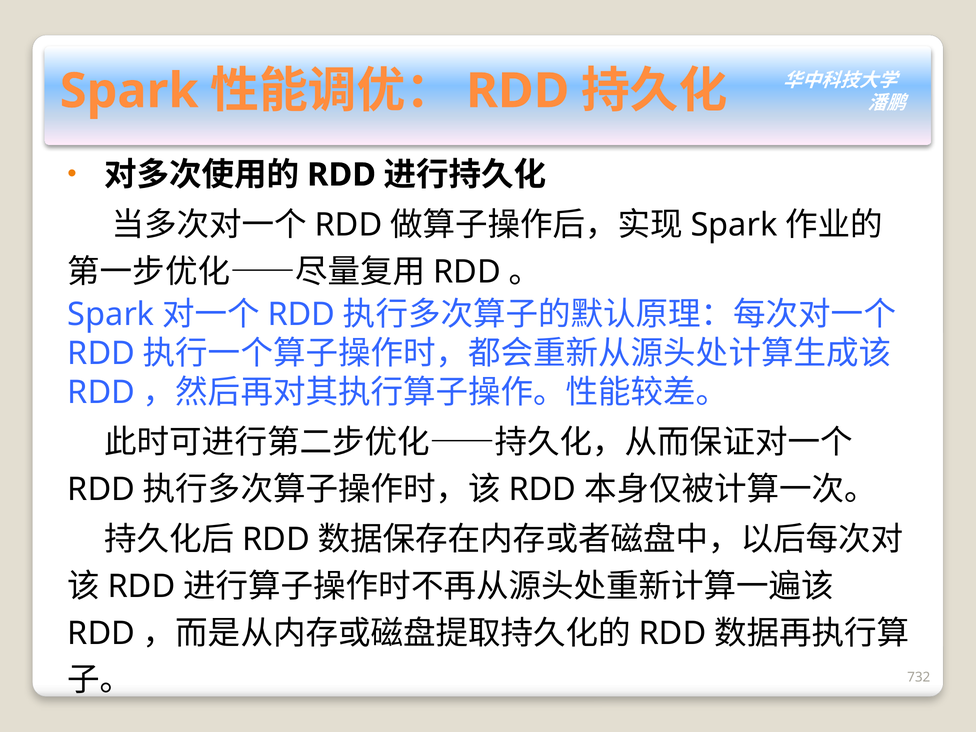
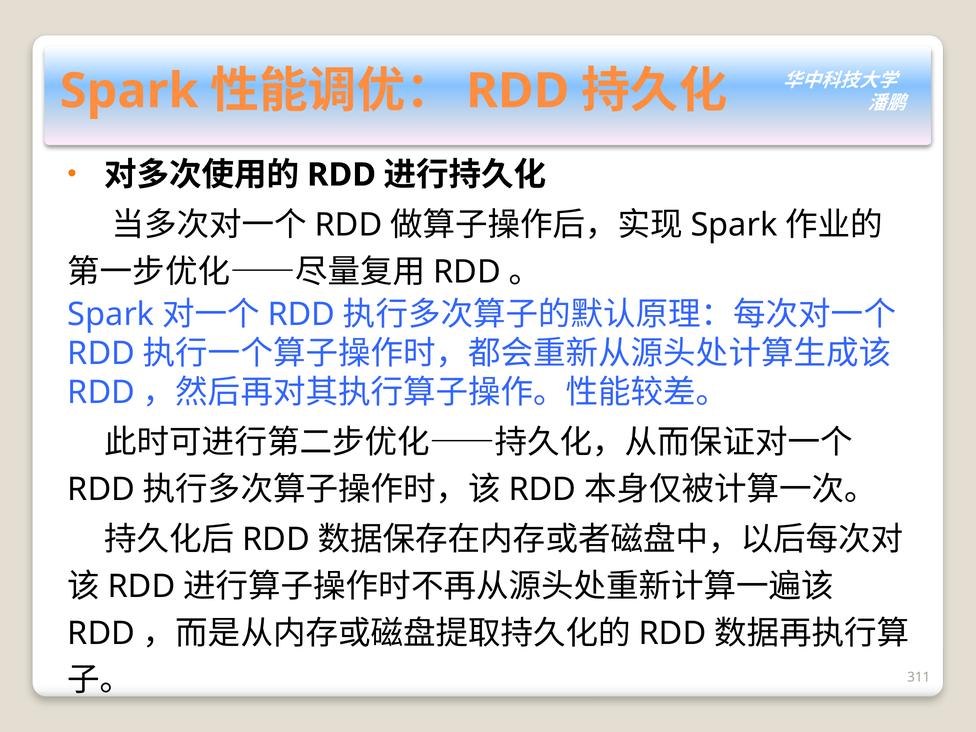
732: 732 -> 311 (919, 677)
